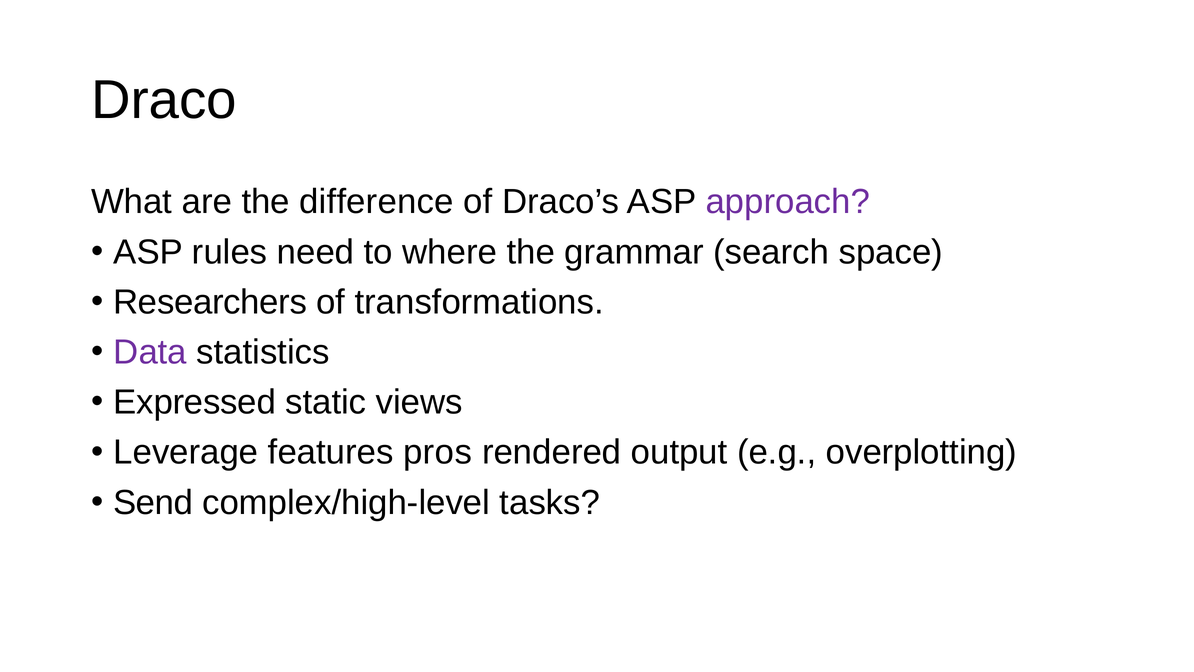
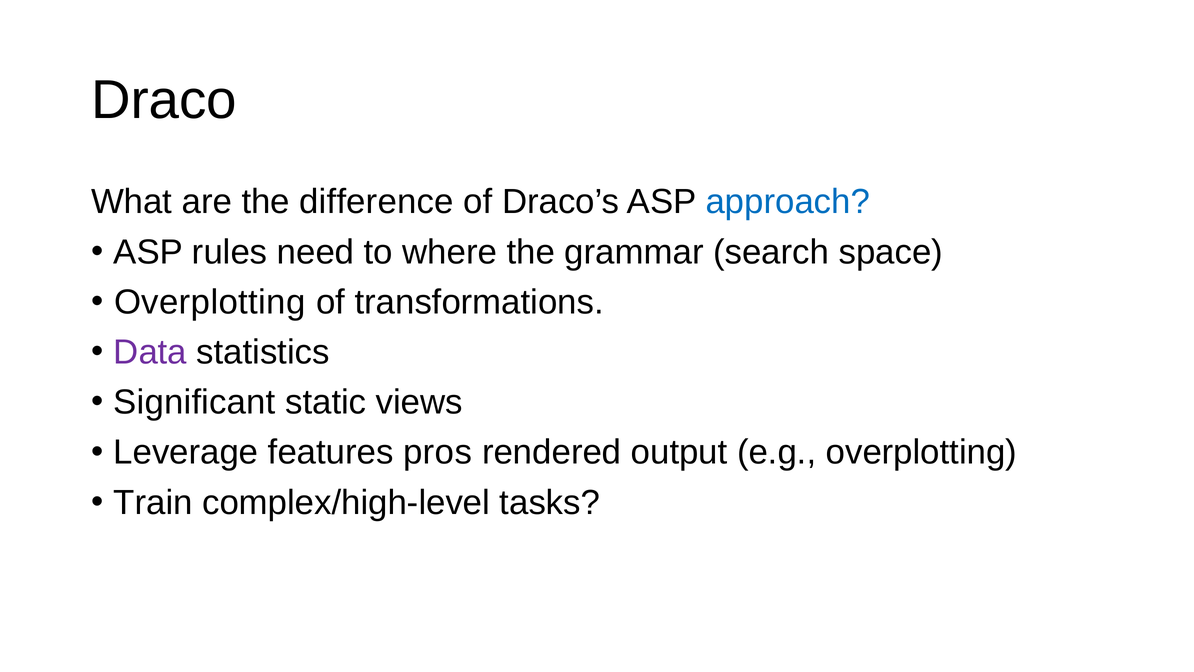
approach colour: purple -> blue (788, 202)
Researchers: Researchers -> Overplotting (210, 302)
Expressed: Expressed -> Significant (194, 402)
Send: Send -> Train (153, 502)
